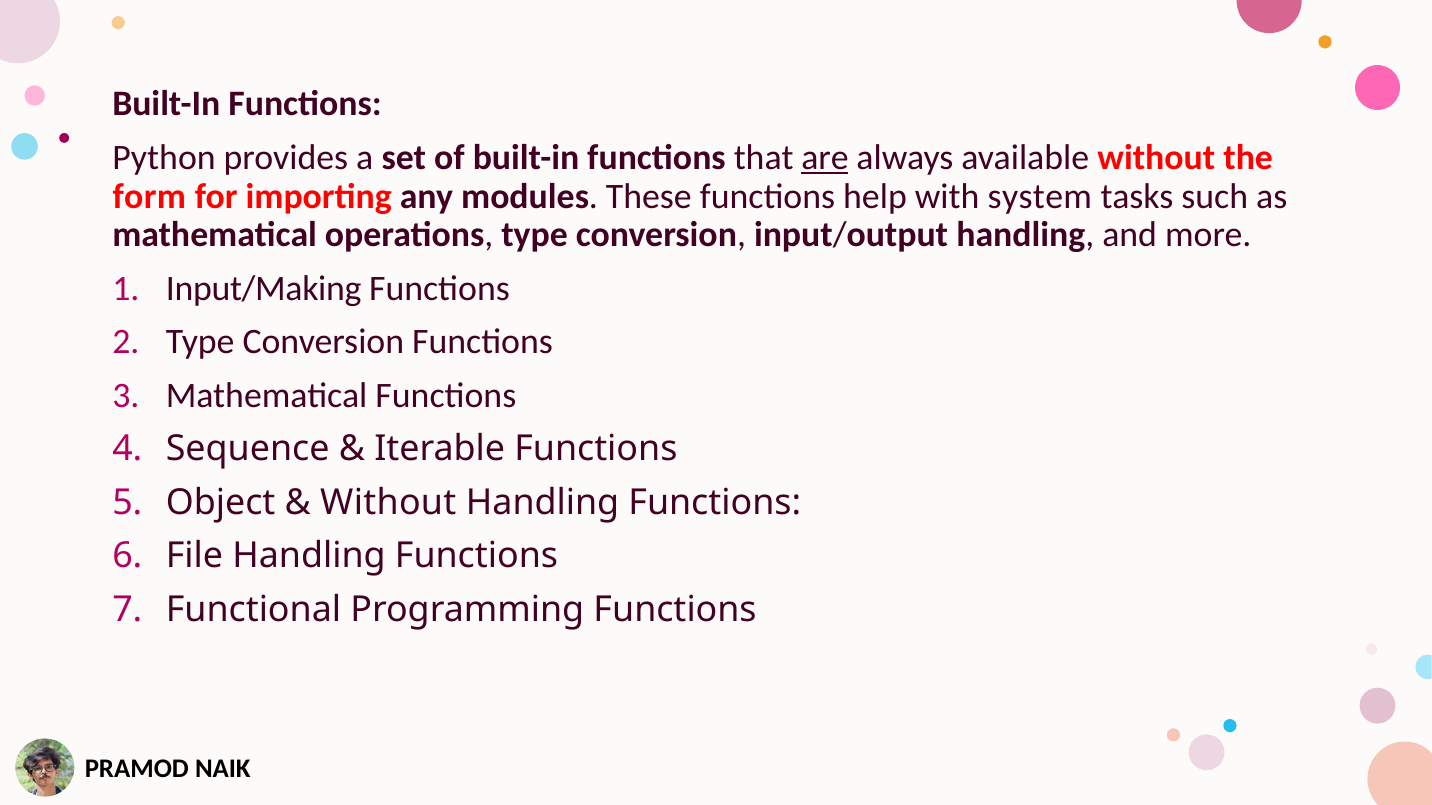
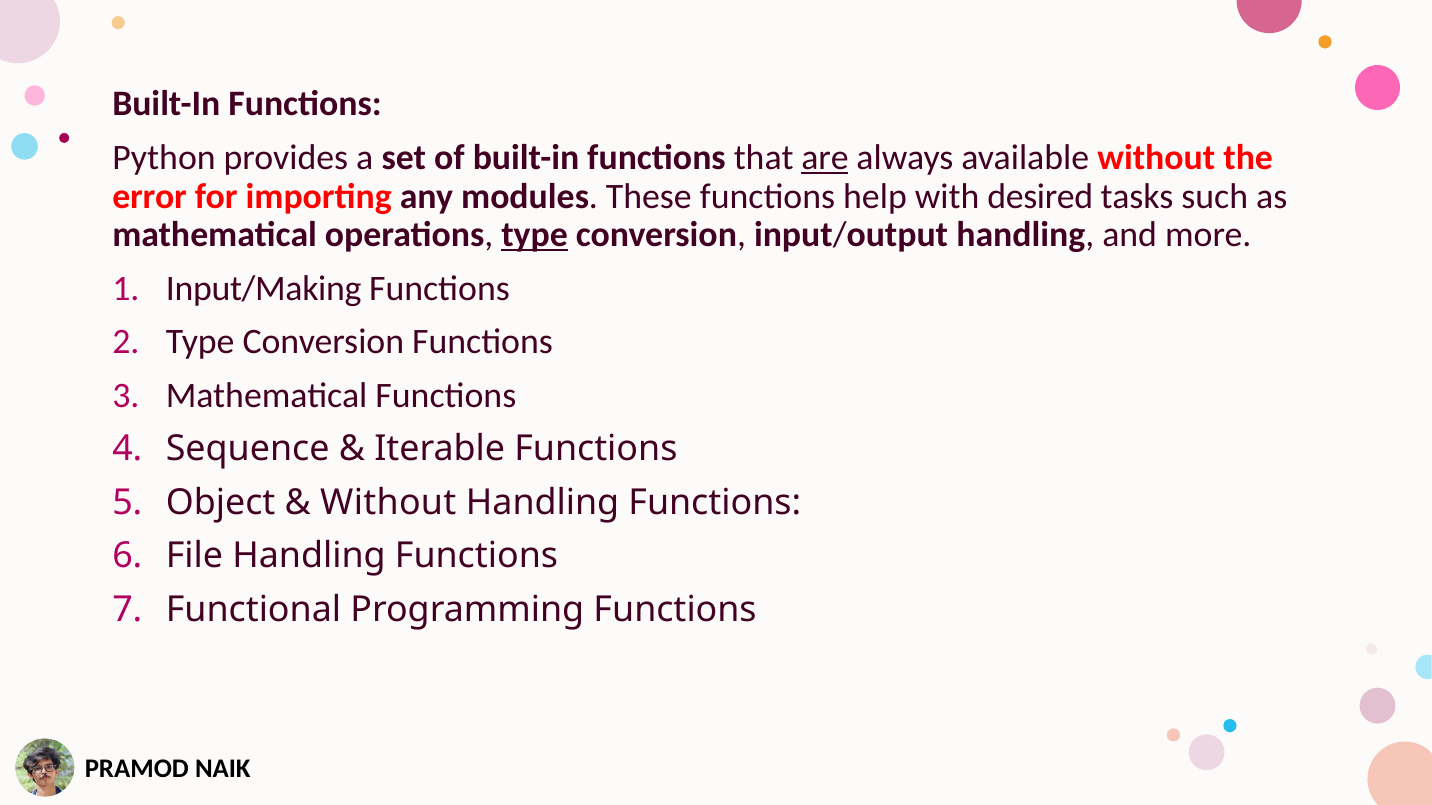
form: form -> error (150, 196)
system: system -> desired (1040, 196)
type underline: none -> present (535, 235)
